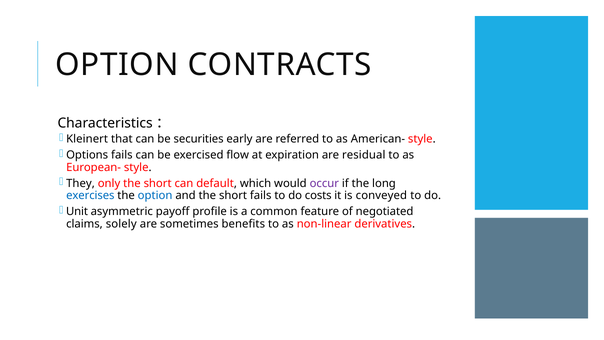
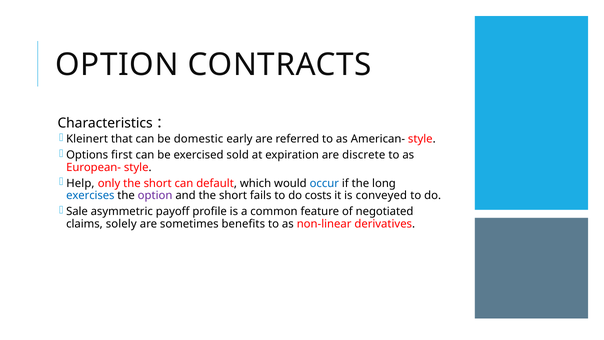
securities: securities -> domestic (199, 139)
Options fails: fails -> first (122, 155)
flow: flow -> sold (238, 155)
residual: residual -> discrete (364, 155)
They: They -> Help (80, 183)
occur colour: purple -> blue (324, 183)
option colour: blue -> purple (155, 196)
Unit: Unit -> Sale (77, 212)
